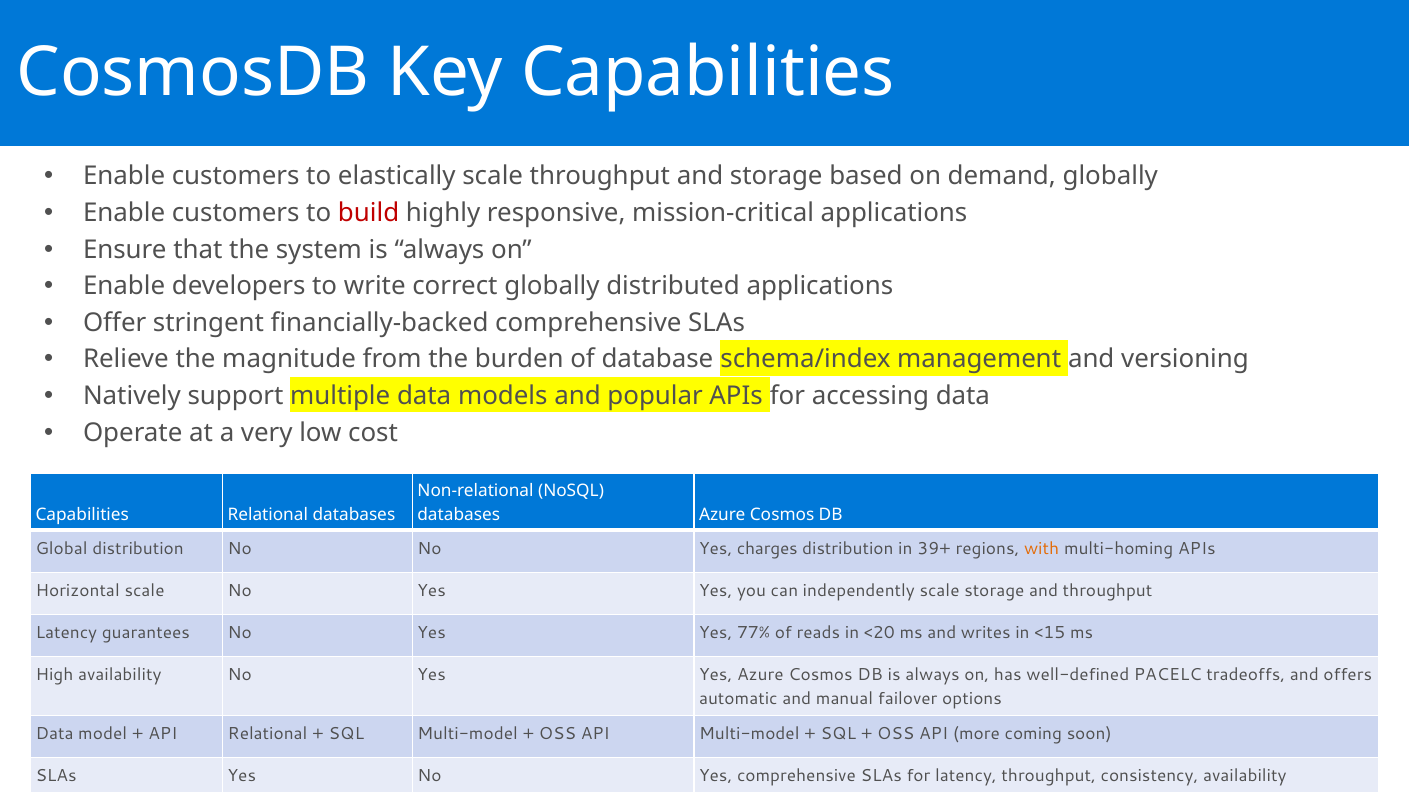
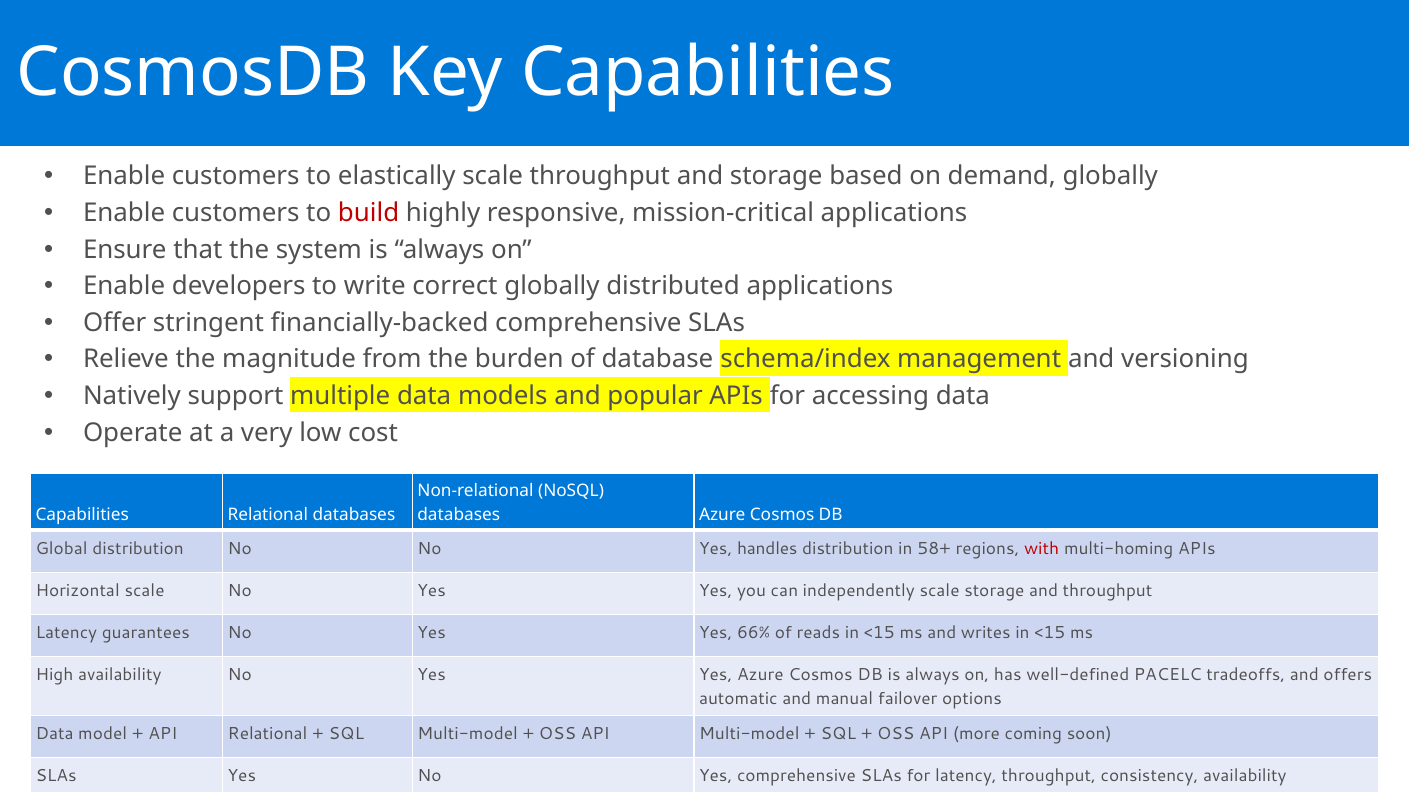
charges: charges -> handles (767, 549)
39+: 39+ -> 58+ (934, 549)
with colour: orange -> red (1042, 549)
77%: 77% -> 66% (754, 633)
reads in <20: <20 -> <15 (879, 633)
